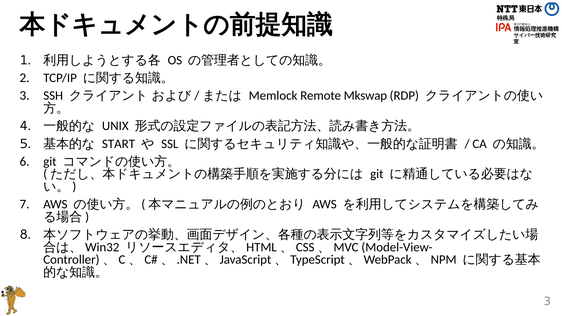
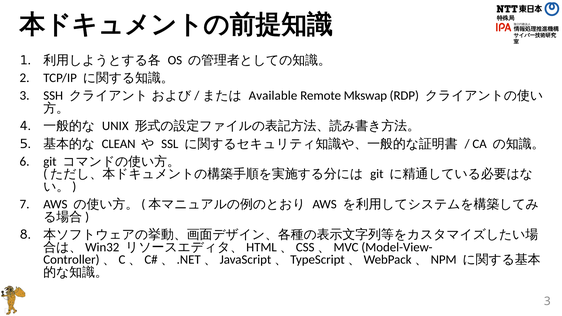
Memlock: Memlock -> Available (273, 96)
START: START -> CLEAN (119, 144)
